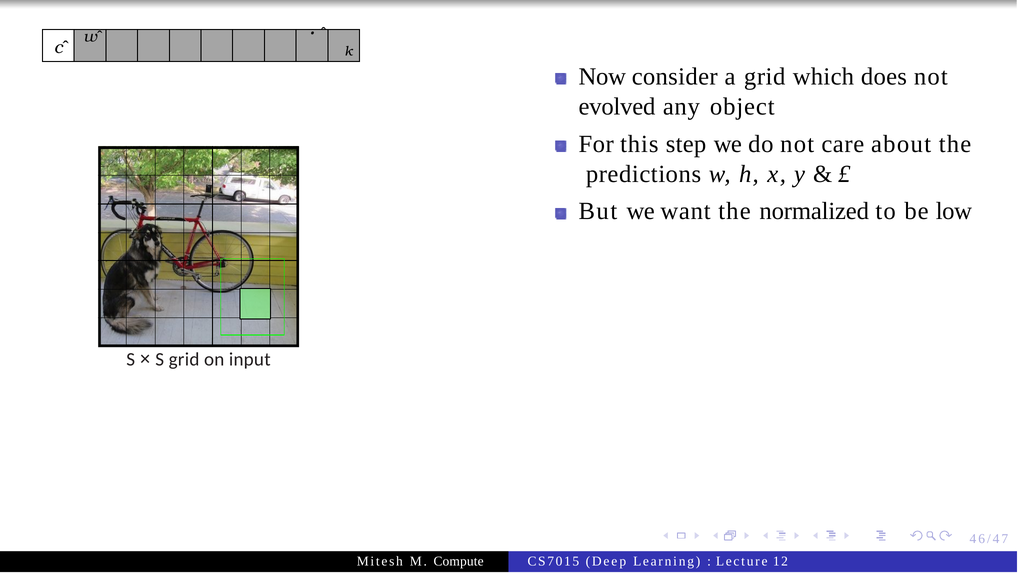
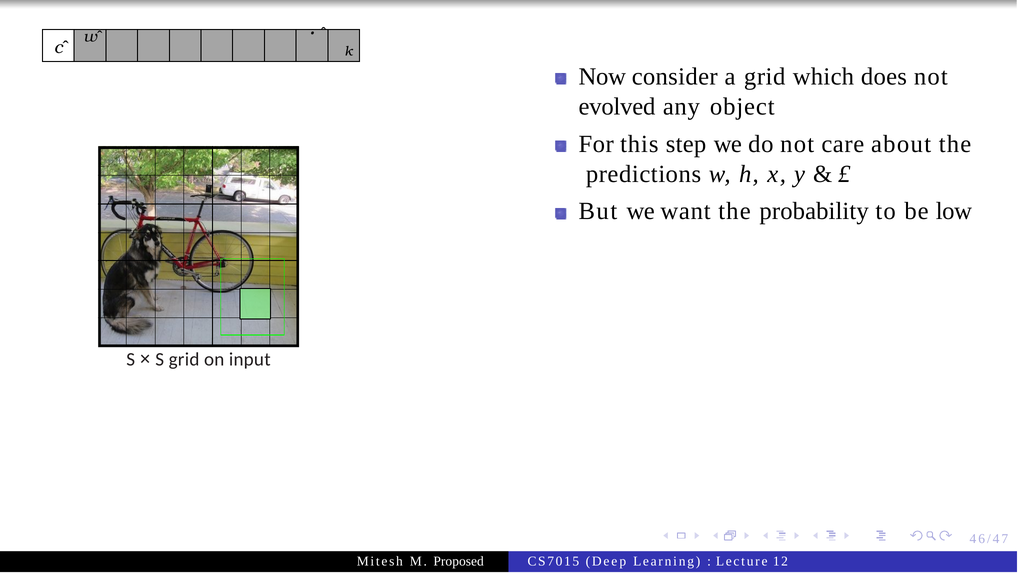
normalized: normalized -> probability (814, 211)
Compute: Compute -> Proposed (459, 561)
